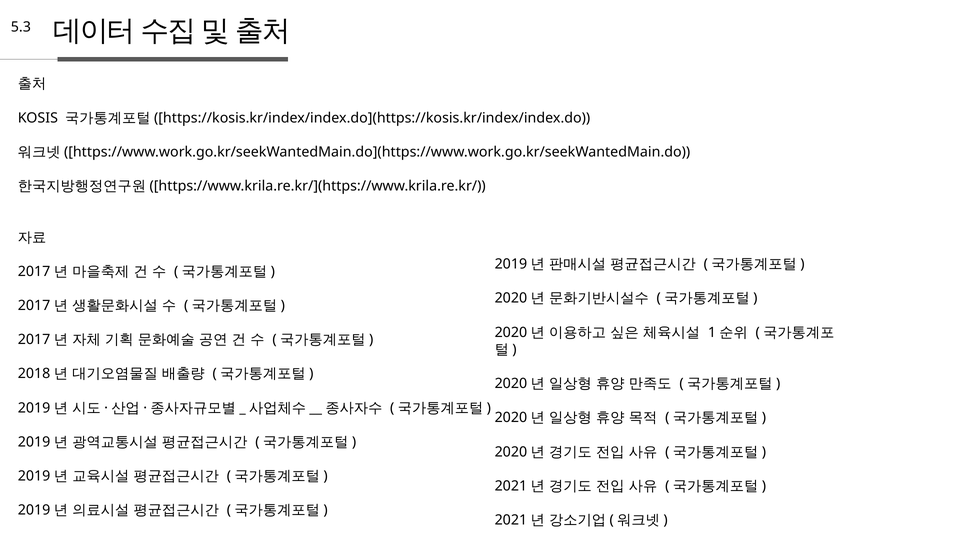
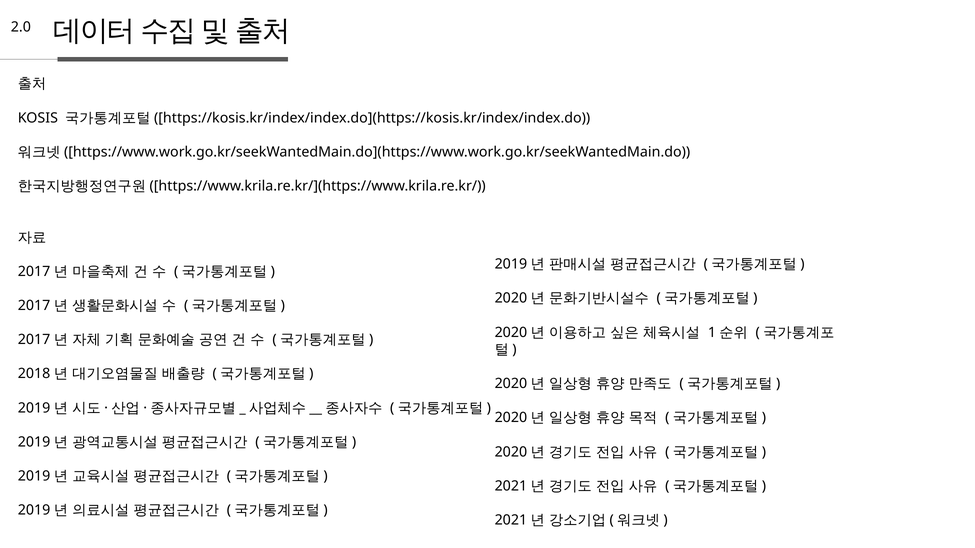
5.3: 5.3 -> 2.0 (21, 27)
